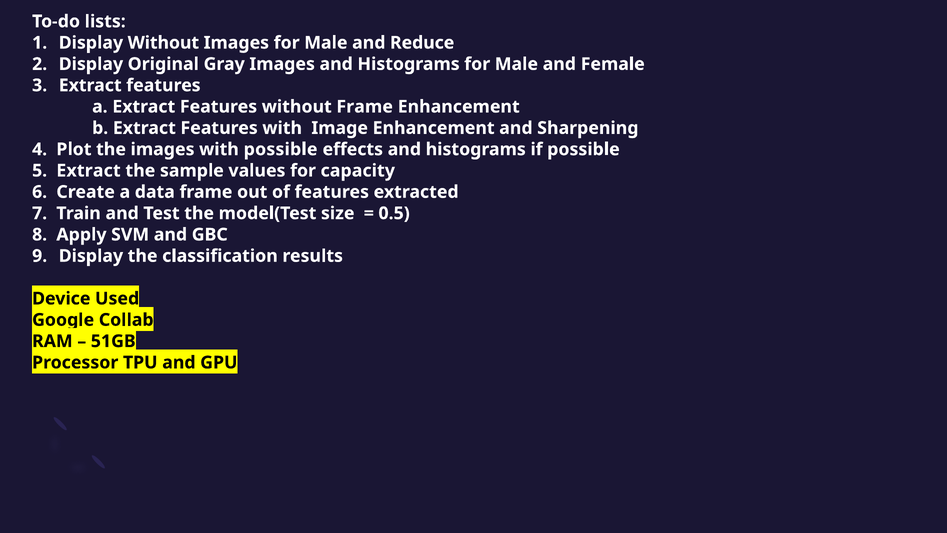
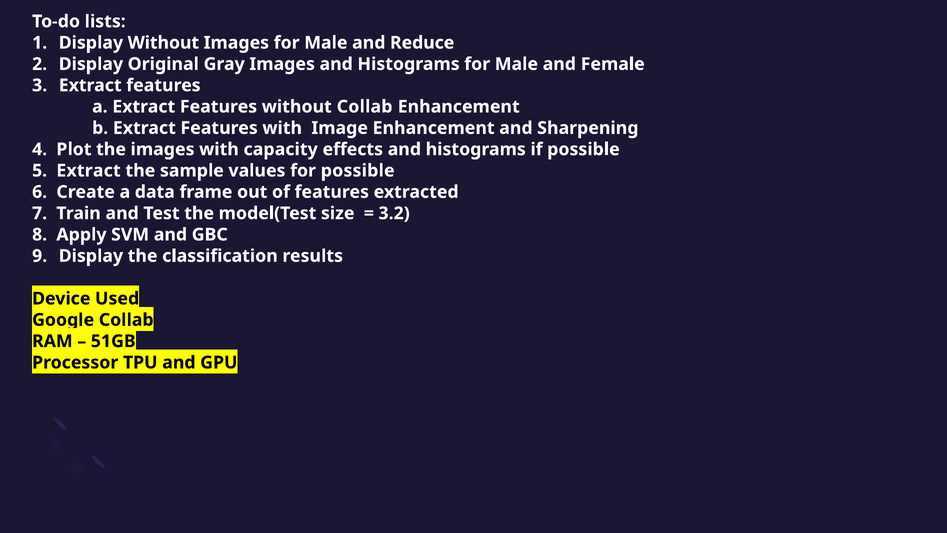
without Frame: Frame -> Collab (365, 107)
with possible: possible -> capacity (281, 149)
for capacity: capacity -> possible (358, 171)
0.5: 0.5 -> 3.2 (394, 213)
